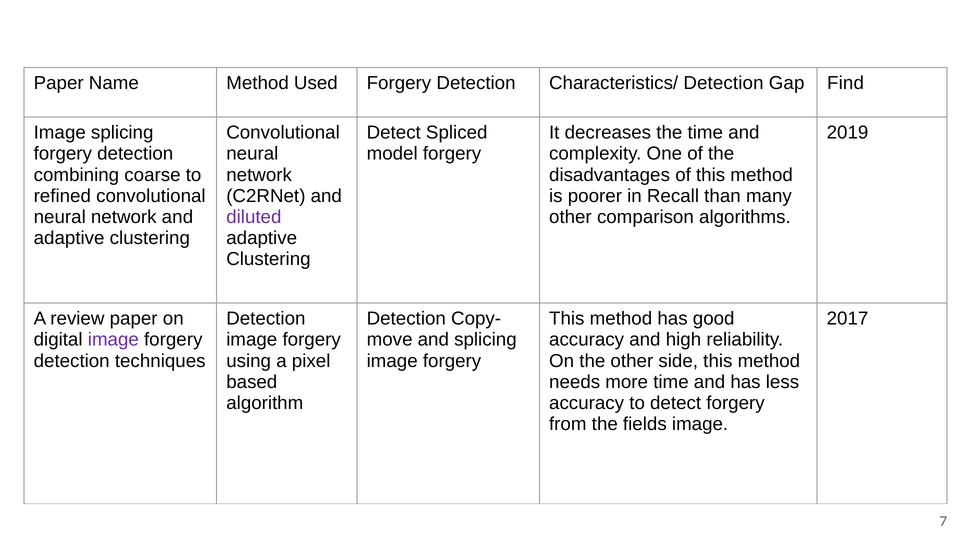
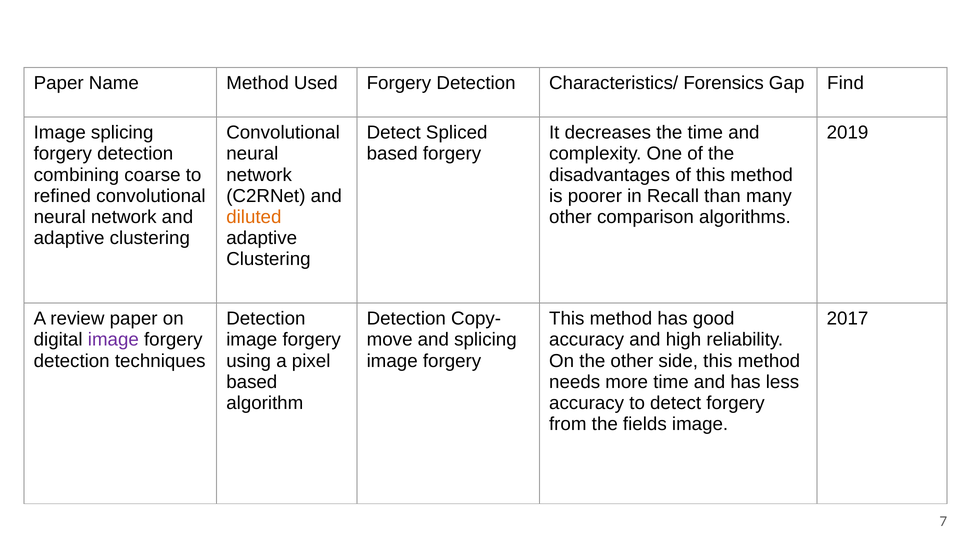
Characteristics/ Detection: Detection -> Forensics (724, 83)
model: model -> based (392, 154)
diluted colour: purple -> orange (254, 217)
